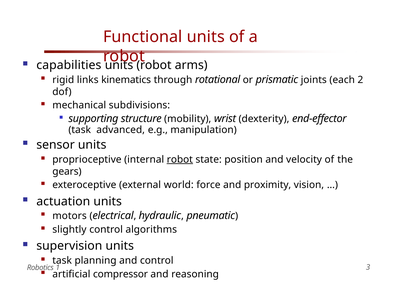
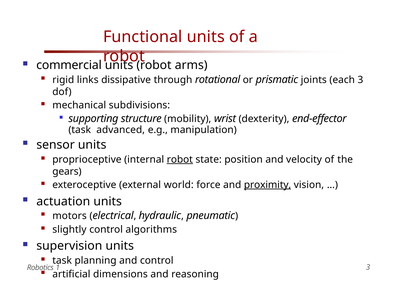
capabilities: capabilities -> commercial (69, 65)
kinematics: kinematics -> dissipative (126, 80)
each 2: 2 -> 3 (360, 80)
proximity underline: none -> present (268, 185)
compressor: compressor -> dimensions (120, 274)
